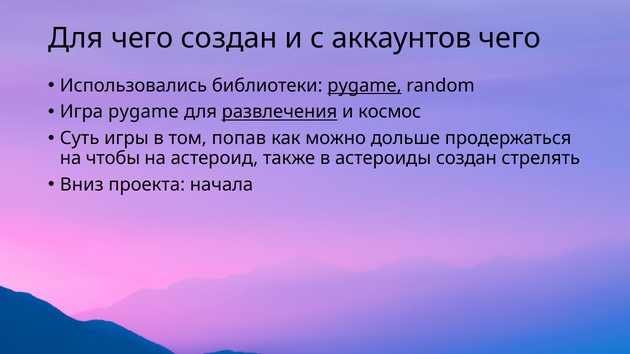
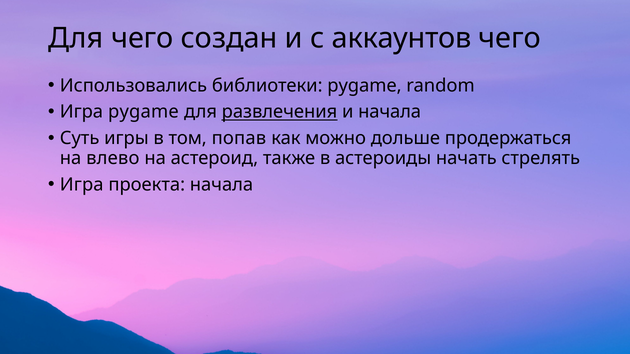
pygame underline: present -> none (364, 86)
и космос: космос -> начала (390, 112)
чтобы: чтобы -> влево (113, 158)
астероиды создан: создан -> начать (466, 158)
Вниз: Вниз -> Игра (82, 185)
